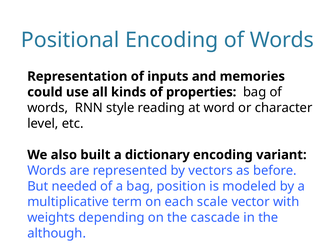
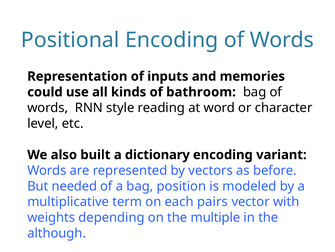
properties: properties -> bathroom (201, 92)
scale: scale -> pairs (212, 201)
cascade: cascade -> multiple (215, 217)
